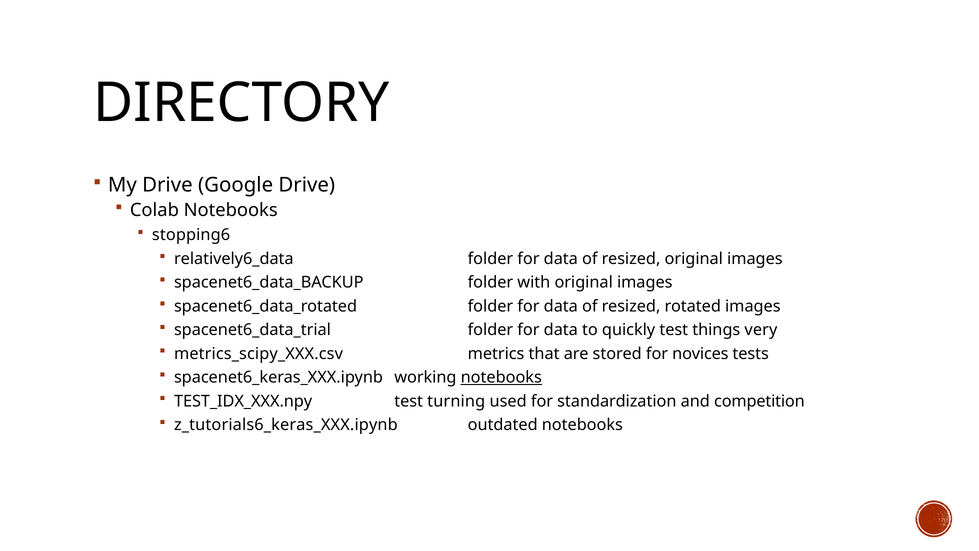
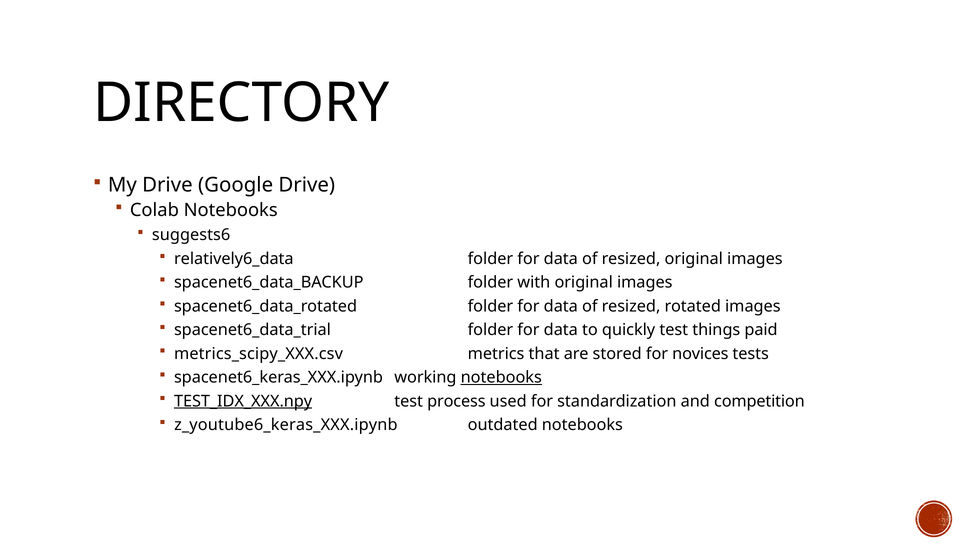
stopping6: stopping6 -> suggests6 (191, 235)
very: very -> paid (761, 330)
TEST_IDX_XXX.npy underline: none -> present (243, 401)
turning: turning -> process (456, 401)
z_tutorials6_keras_XXX.ipynb: z_tutorials6_keras_XXX.ipynb -> z_youtube6_keras_XXX.ipynb (286, 425)
